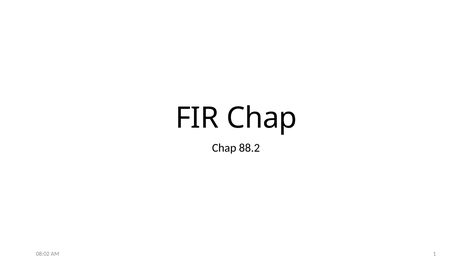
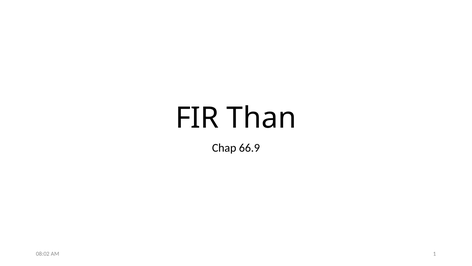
FIR Chap: Chap -> Than (262, 118)
88.2: 88.2 -> 66.9 (249, 148)
